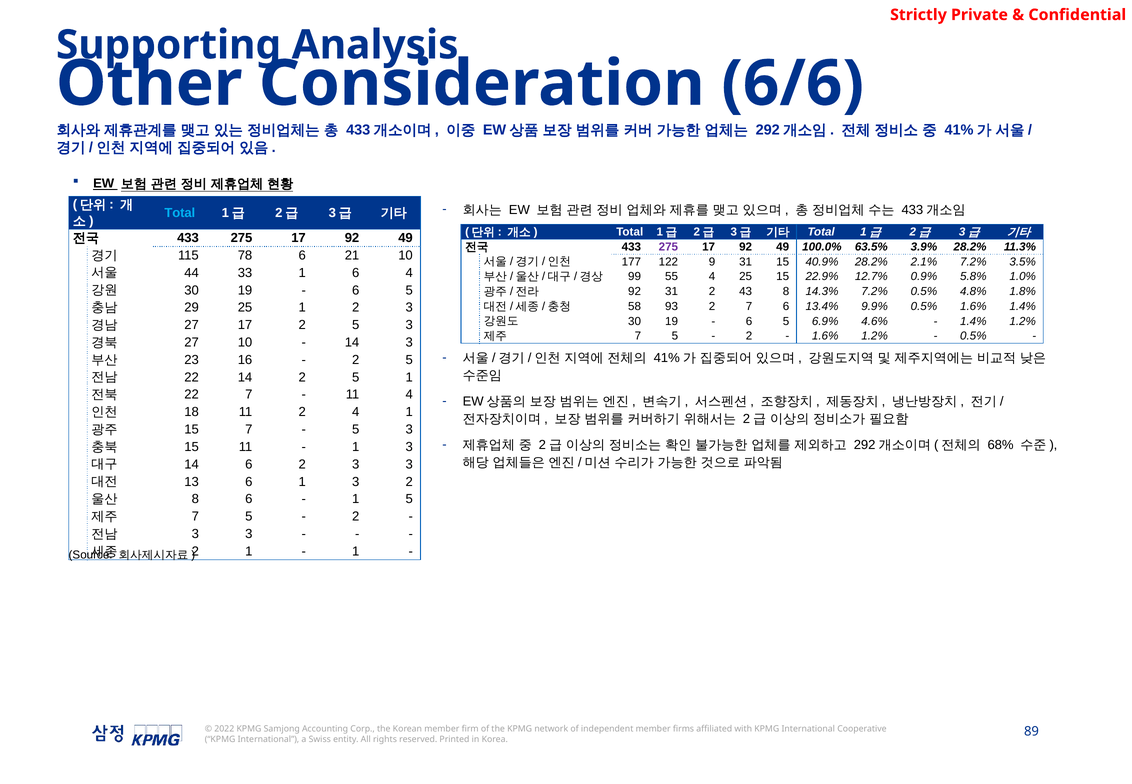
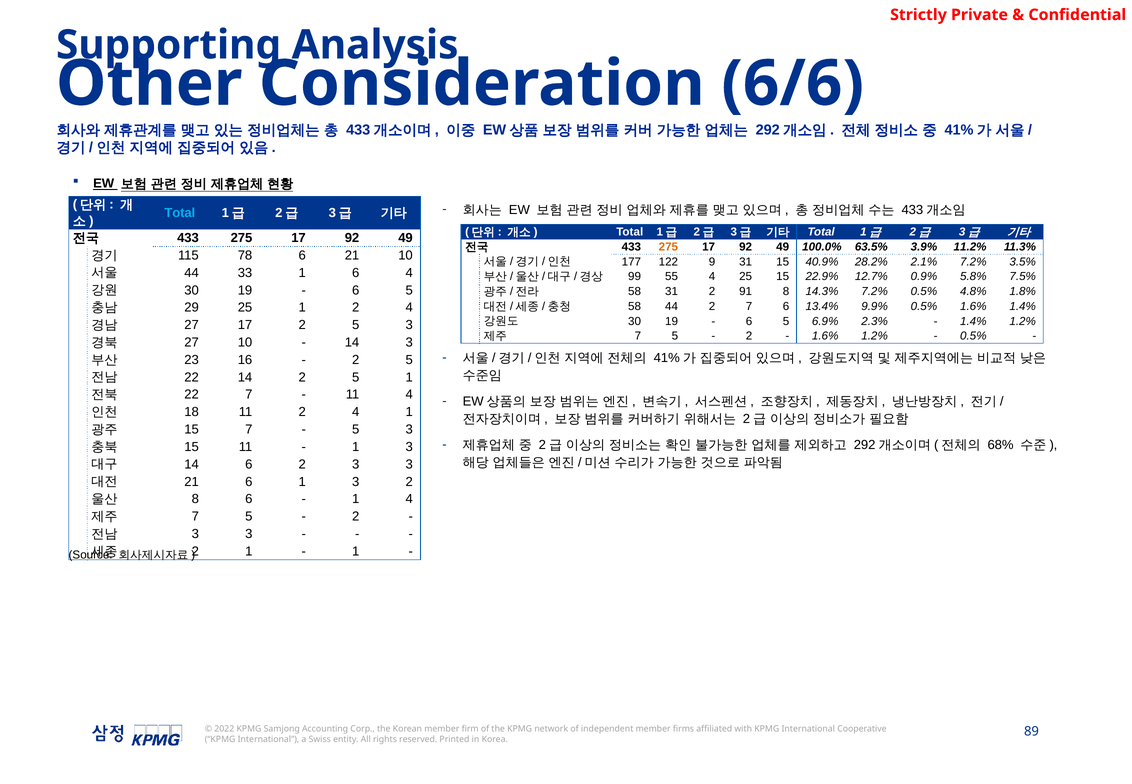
275 colour: purple -> orange (668, 247)
3.9% 28.2%: 28.2% -> 11.2% (970, 247)
1.0%: 1.0% -> 7.5% (1023, 277)
92: 92 -> 58 (635, 291)
43: 43 -> 91 (746, 291)
58 93: 93 -> 44 (672, 306)
1 2 3: 3 -> 4 (409, 308)
4.6%: 4.6% -> 2.3% (875, 321)
13: 13 -> 21 (192, 482)
1 5: 5 -> 4 (409, 499)
